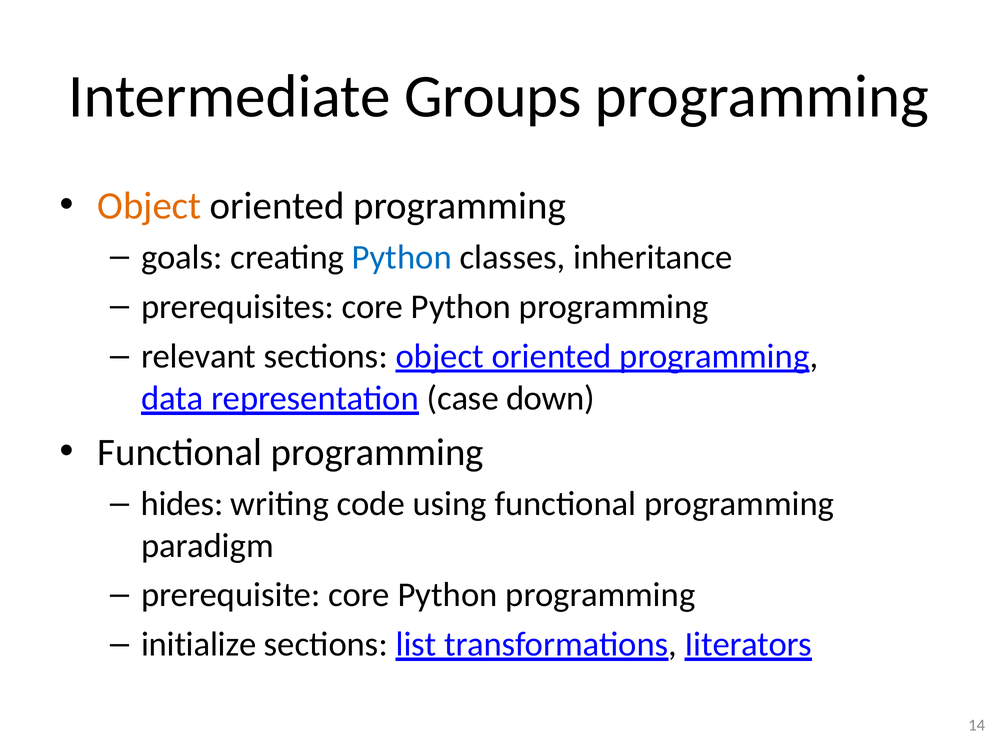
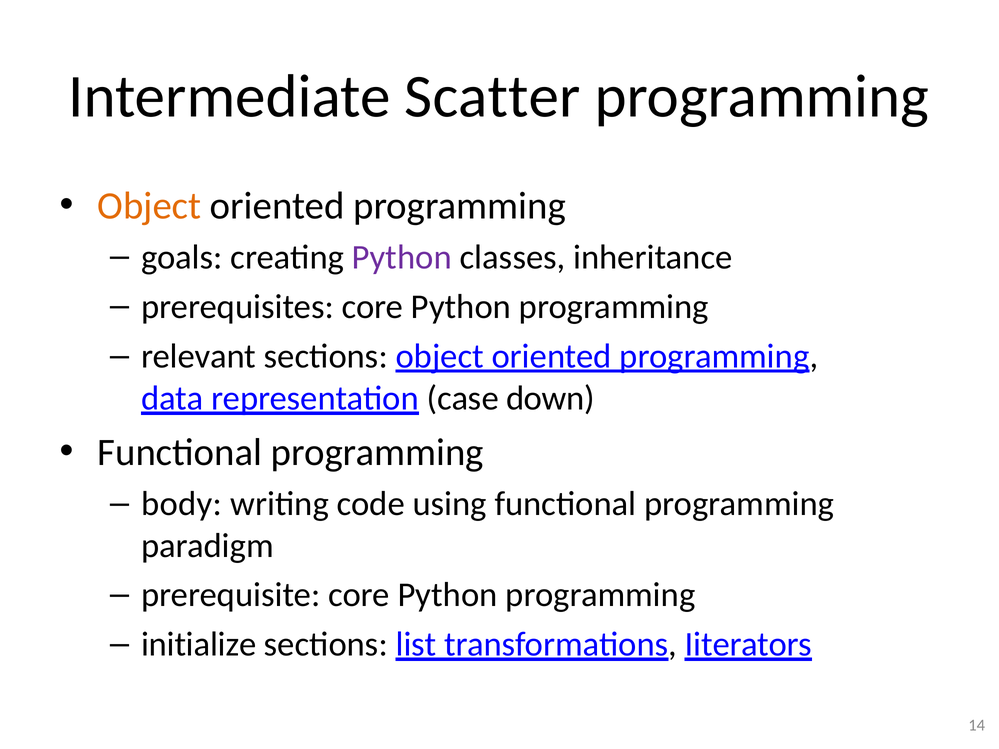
Groups: Groups -> Scatter (493, 97)
Python colour: blue -> purple (402, 257)
hides: hides -> body (182, 504)
